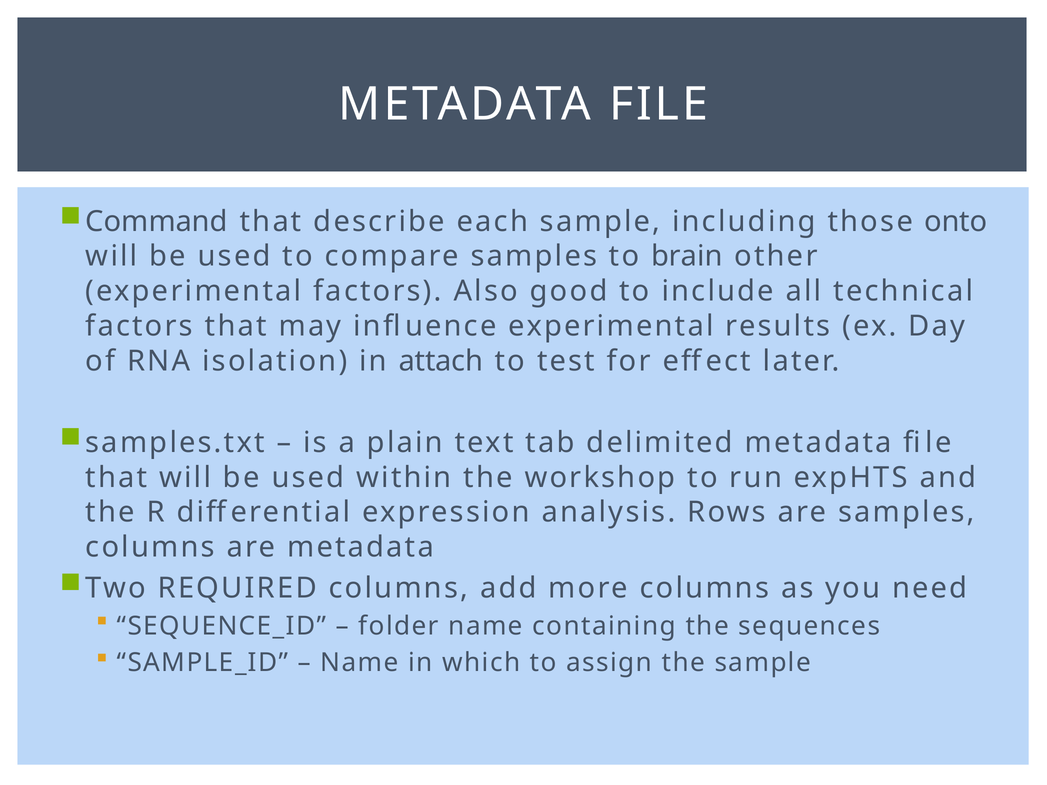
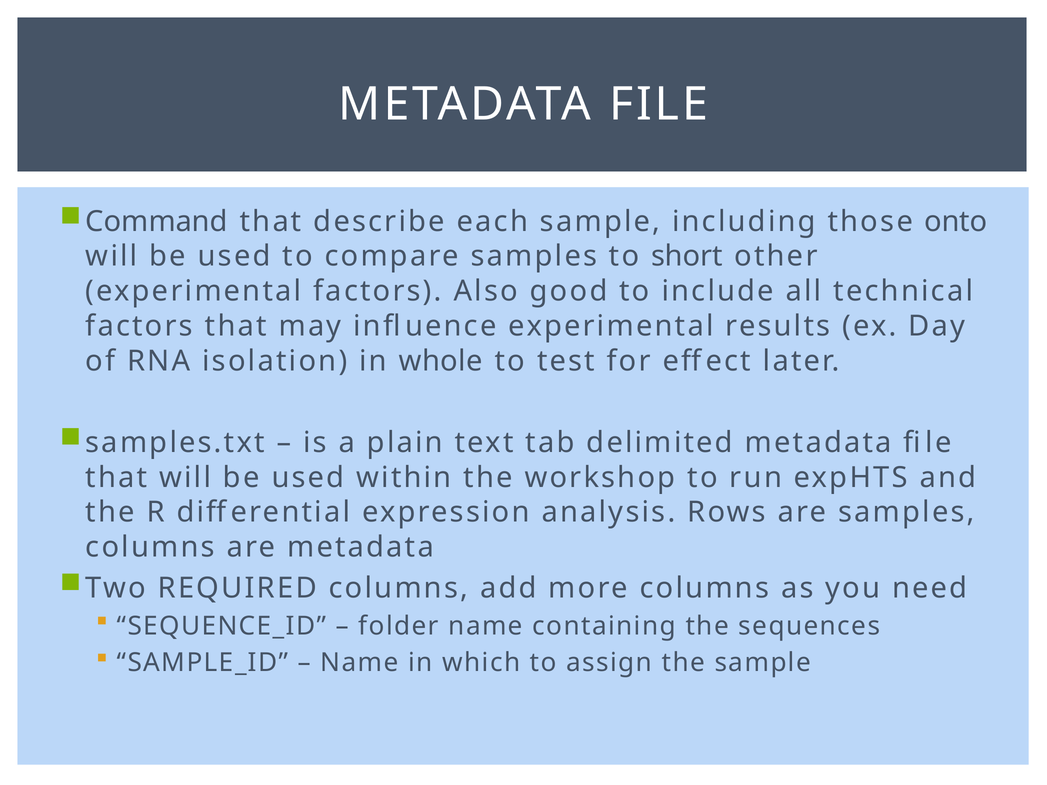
brain: brain -> short (687, 256)
attach: attach -> whole (441, 361)
